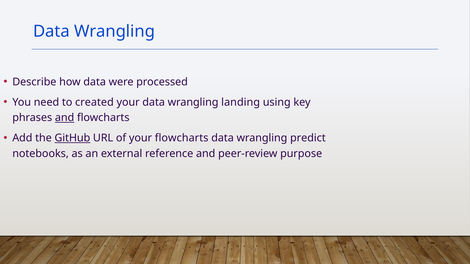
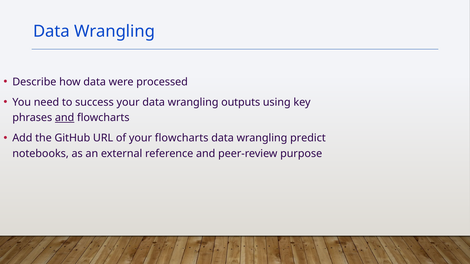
created: created -> success (94, 102)
landing: landing -> outputs (241, 102)
GitHub underline: present -> none (72, 138)
